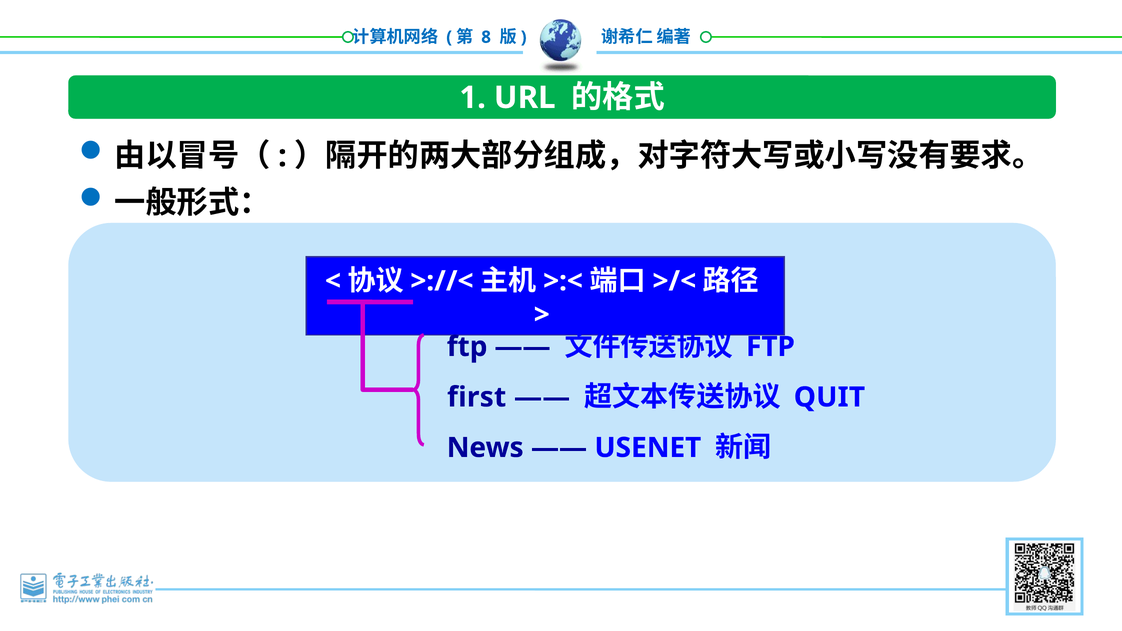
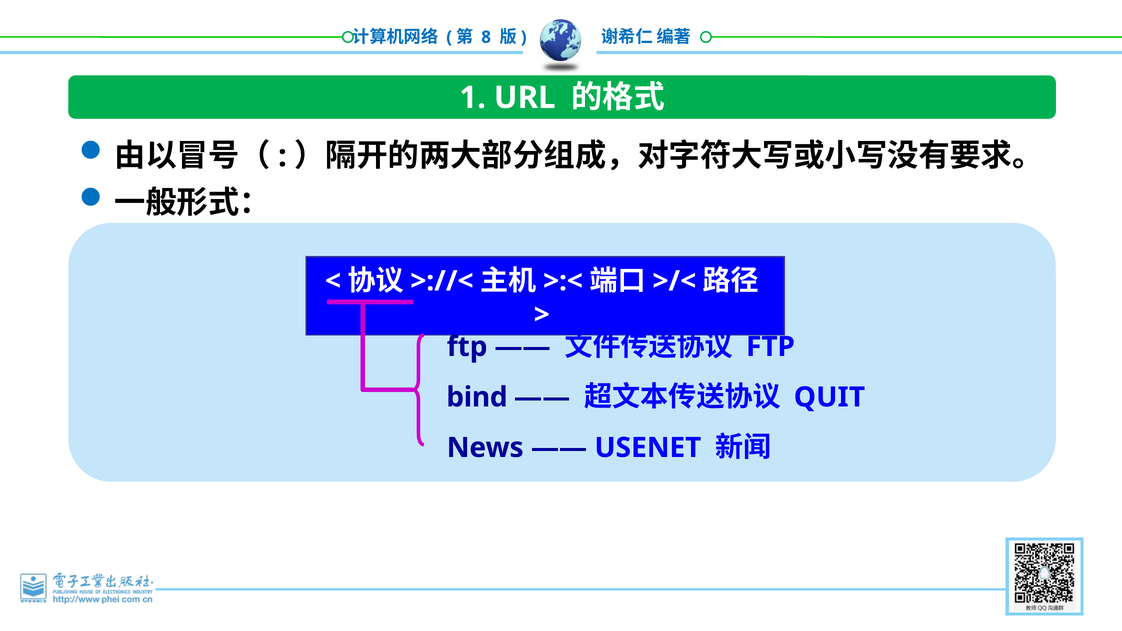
first: first -> bind (477, 397)
